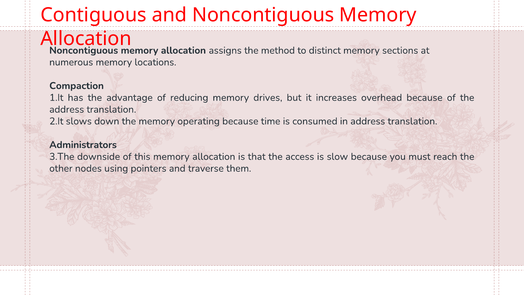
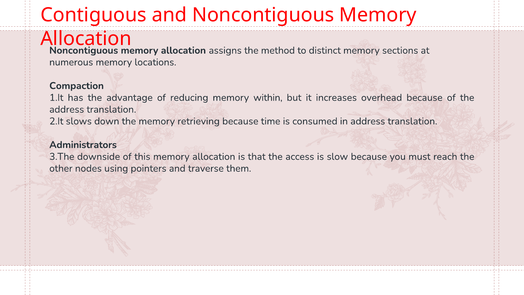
drives: drives -> within (268, 97)
operating: operating -> retrieving (199, 121)
